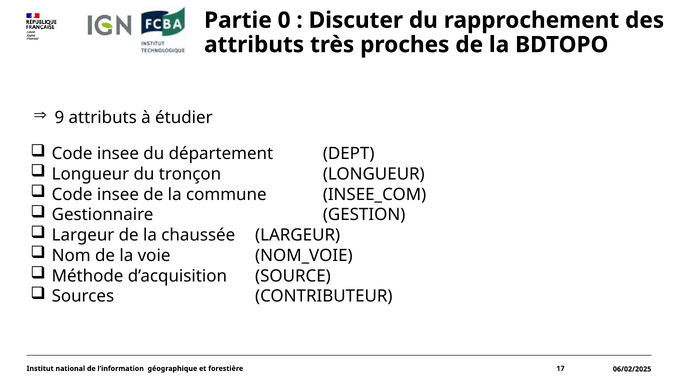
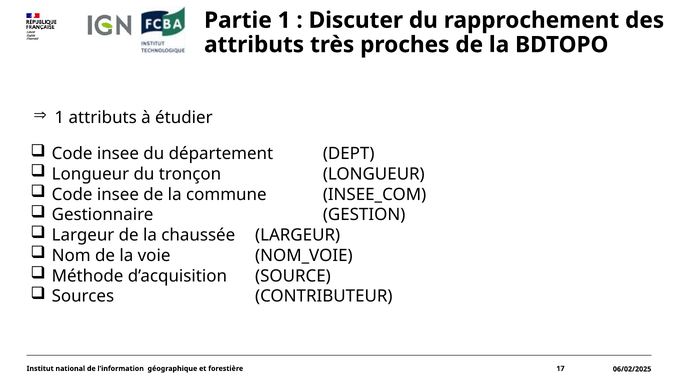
Partie 0: 0 -> 1 (284, 20)
9: 9 -> 1 (59, 117)
